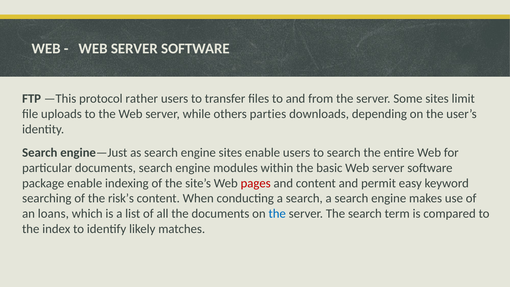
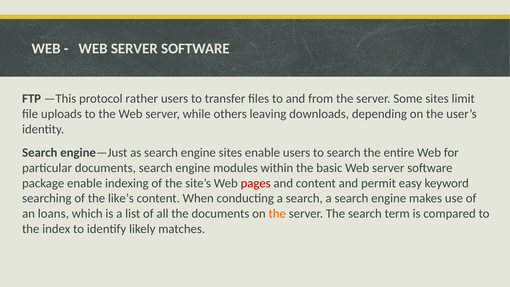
parties: parties -> leaving (268, 114)
risk’s: risk’s -> like’s (121, 198)
the colour: blue -> orange (277, 214)
